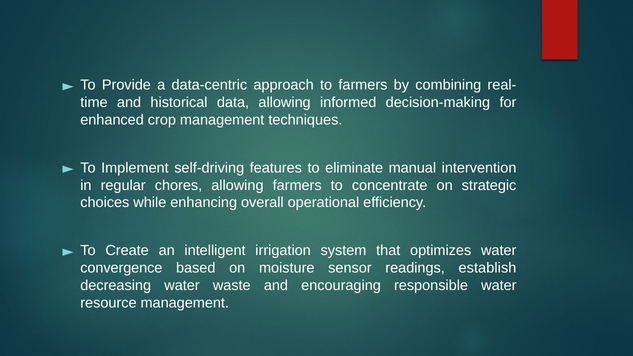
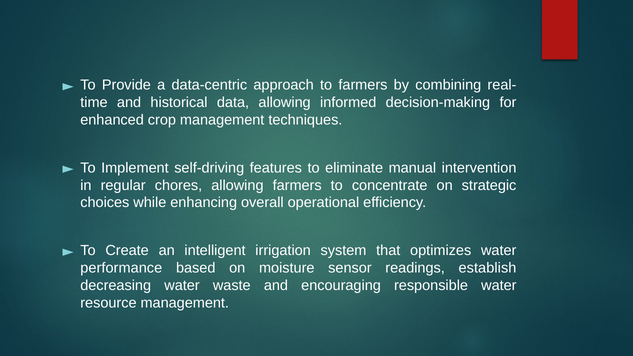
convergence: convergence -> performance (121, 268)
